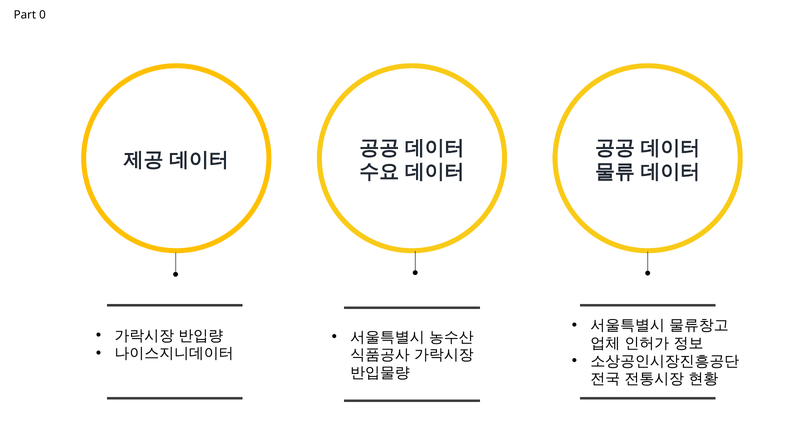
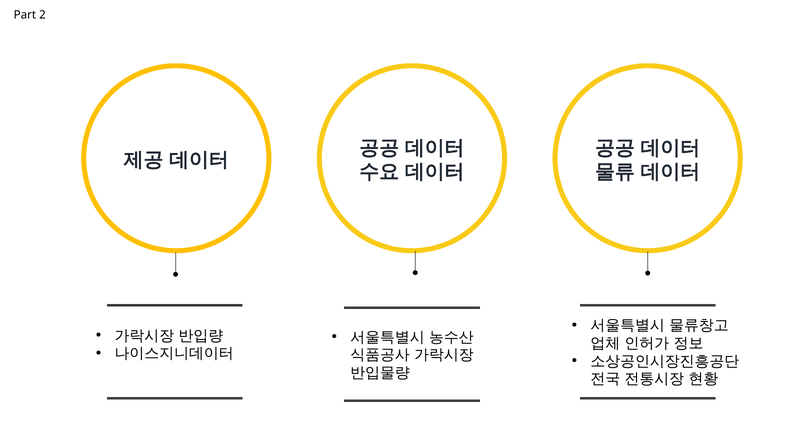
0: 0 -> 2 (42, 15)
